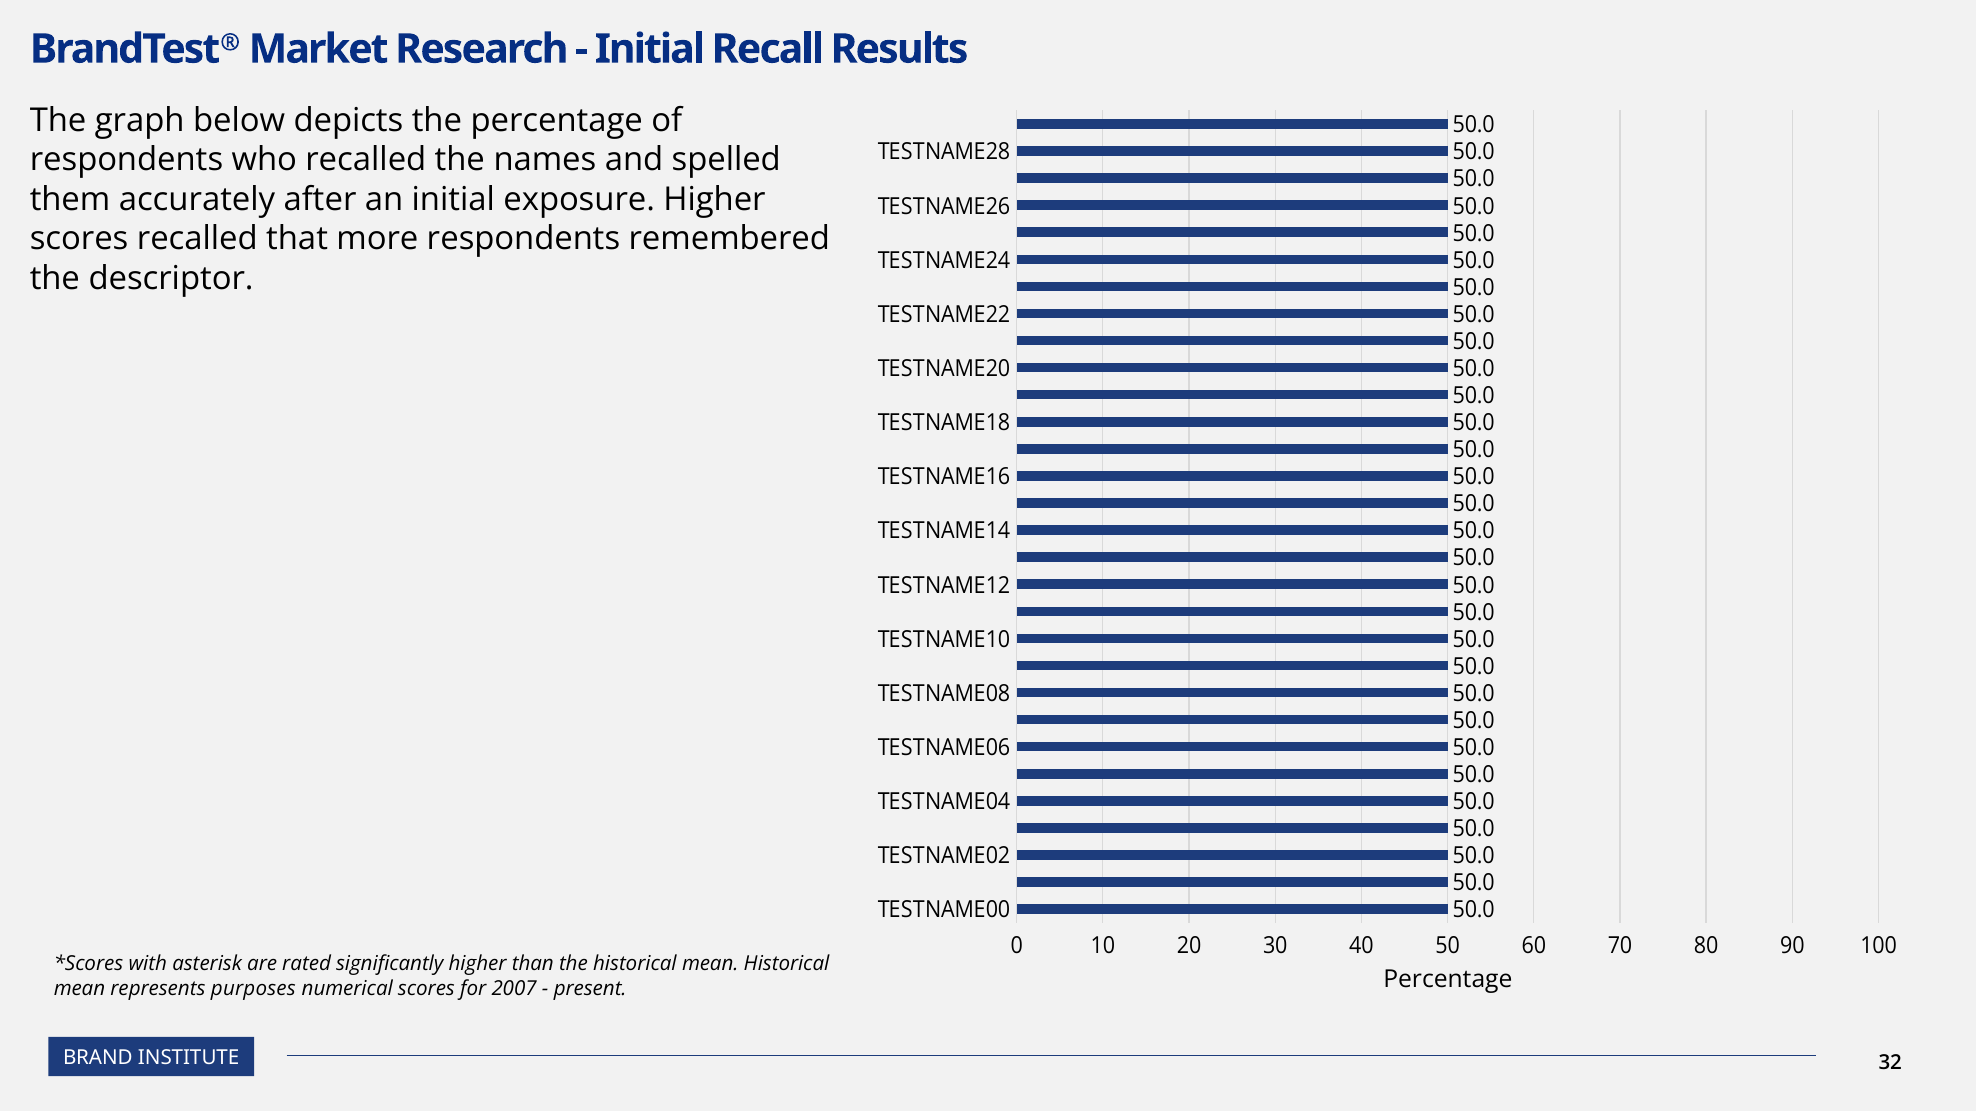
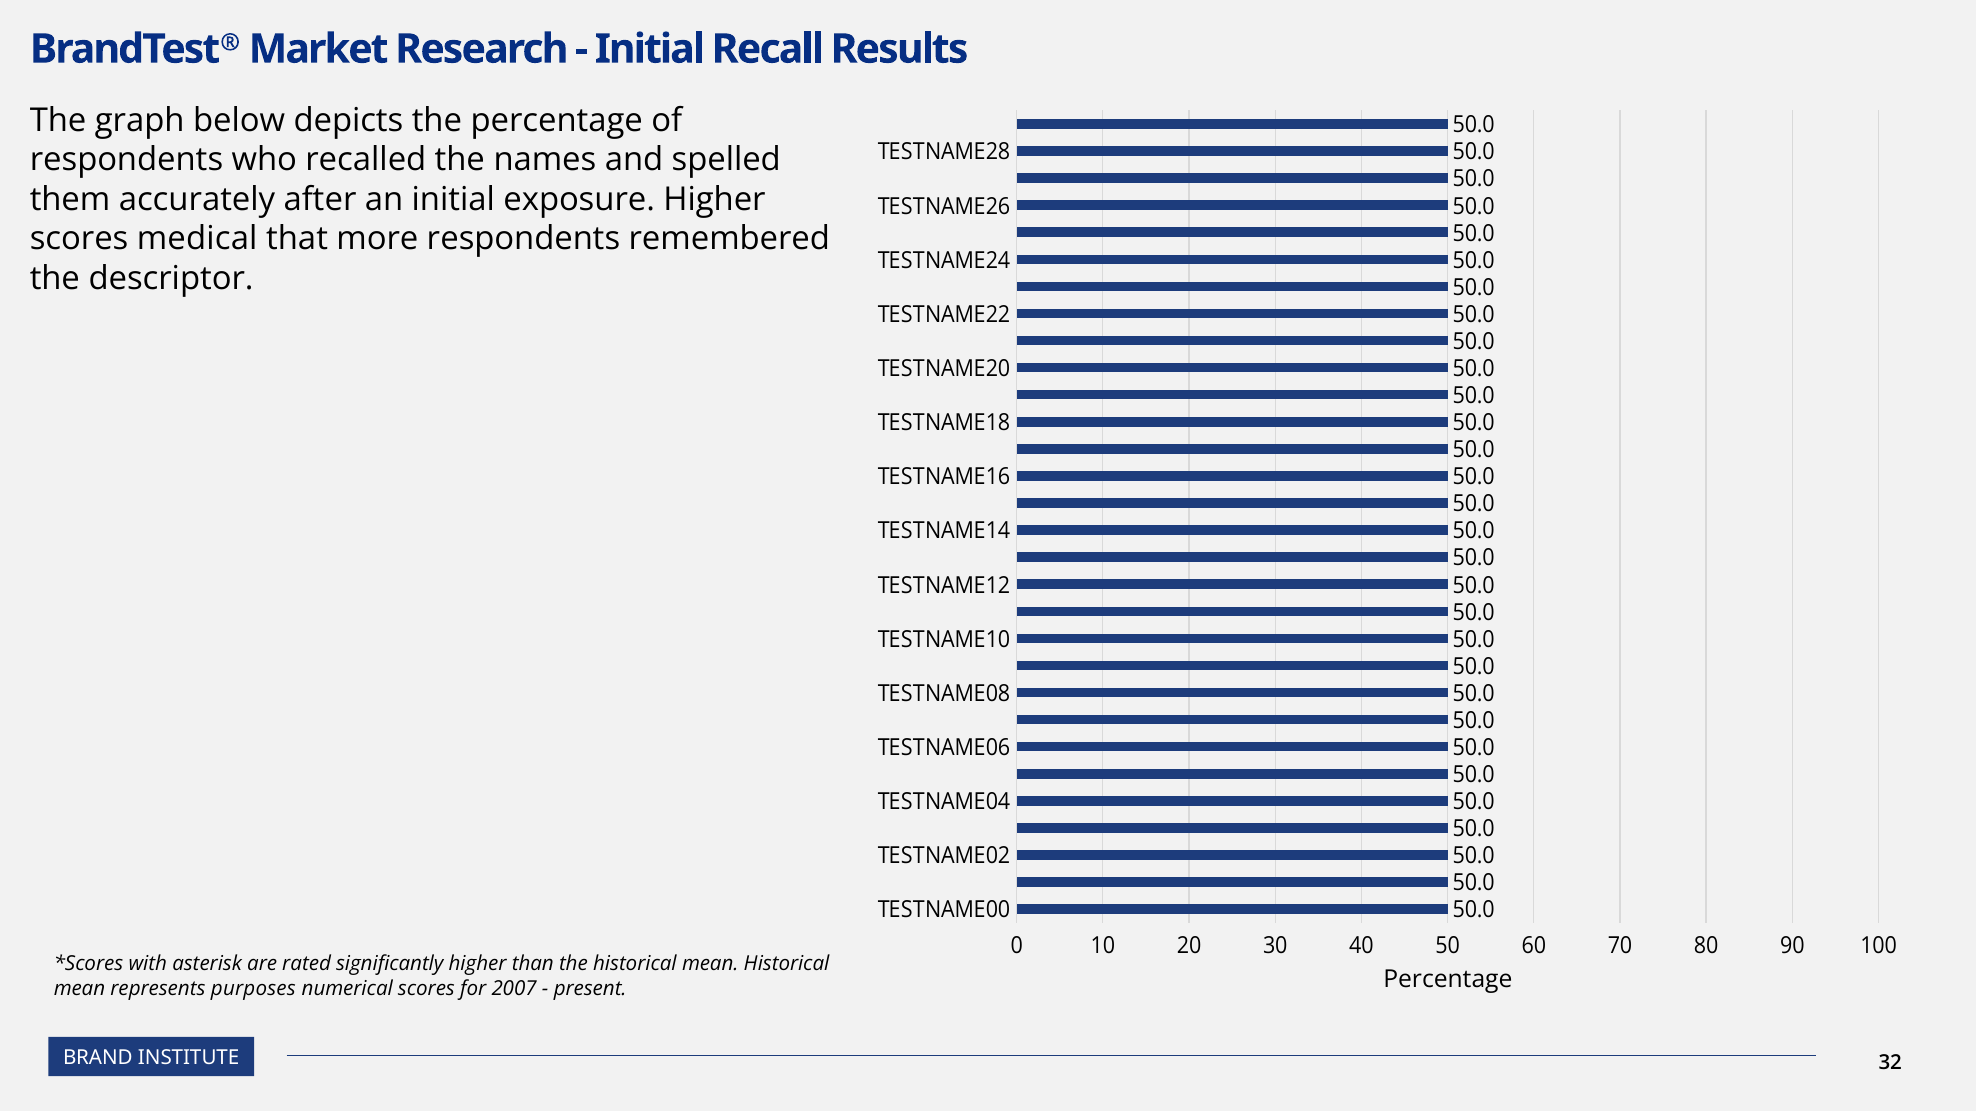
scores recalled: recalled -> medical (197, 239)
